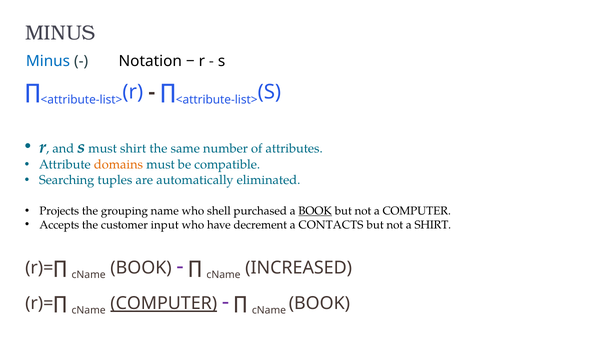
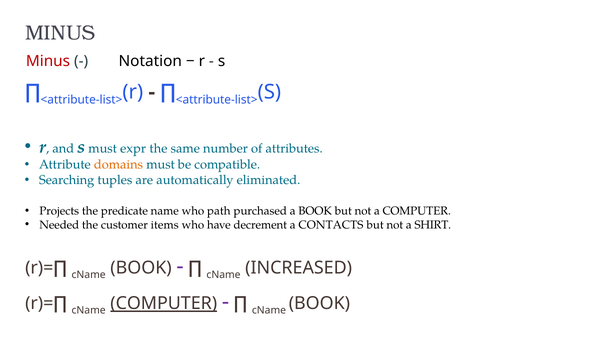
Minus colour: blue -> red (48, 61)
must shirt: shirt -> expr (133, 149)
grouping: grouping -> predicate (124, 211)
shell: shell -> path (219, 211)
BOOK underline: present -> none (315, 211)
Accepts: Accepts -> Needed (59, 225)
input: input -> items (165, 225)
